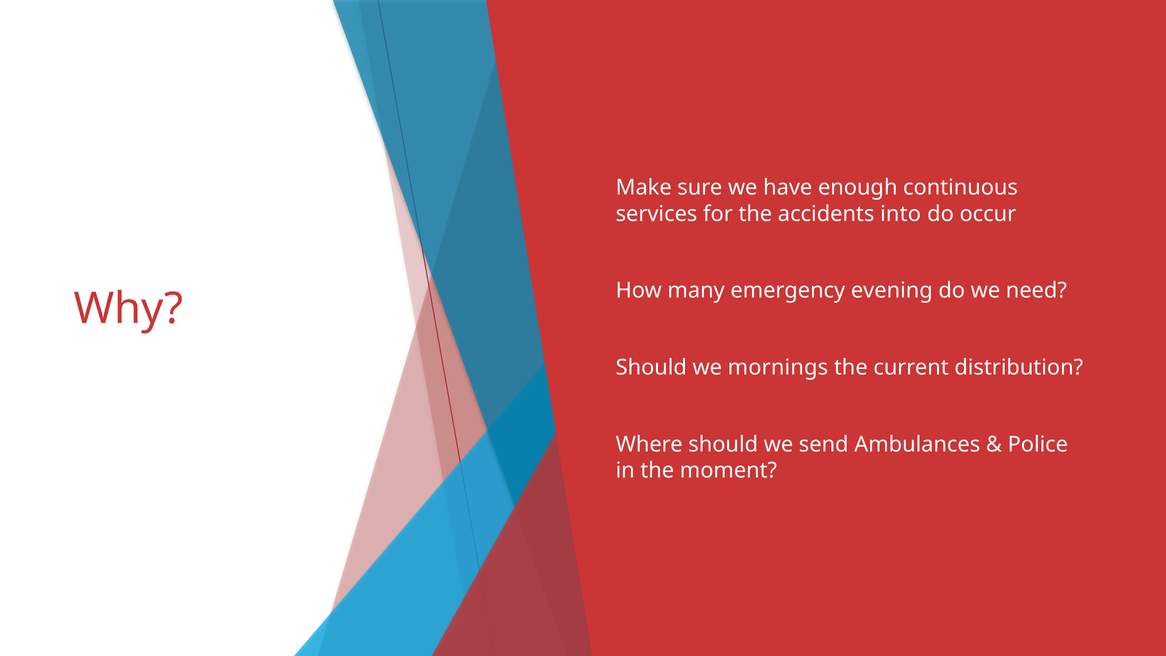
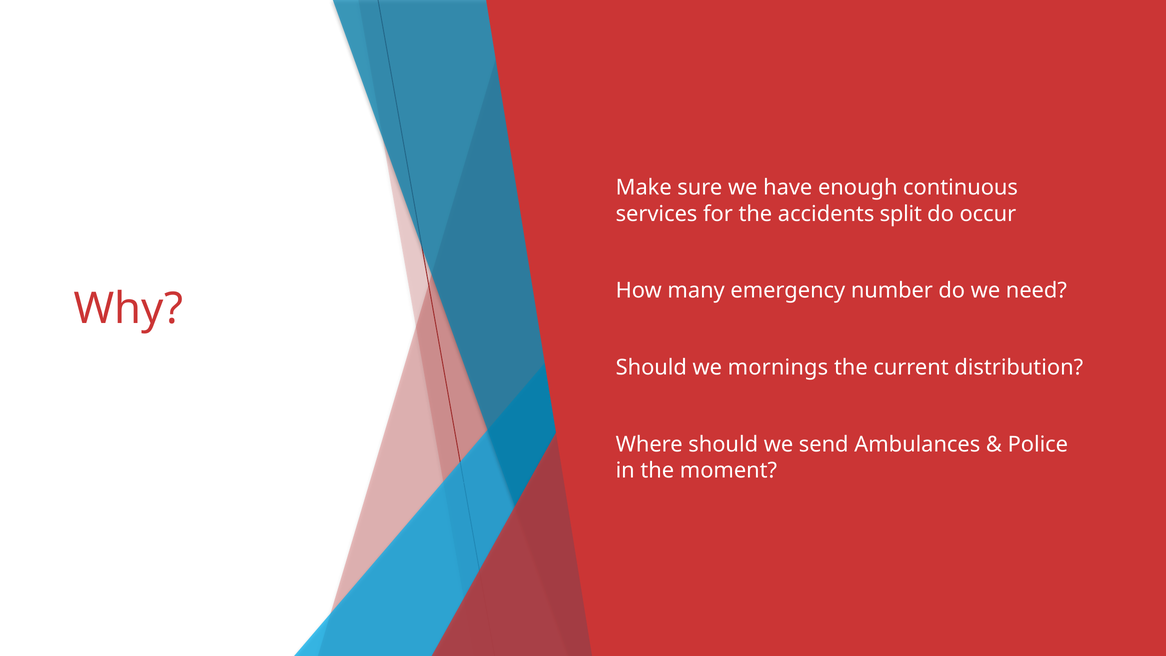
into: into -> split (901, 214)
evening: evening -> number (892, 291)
